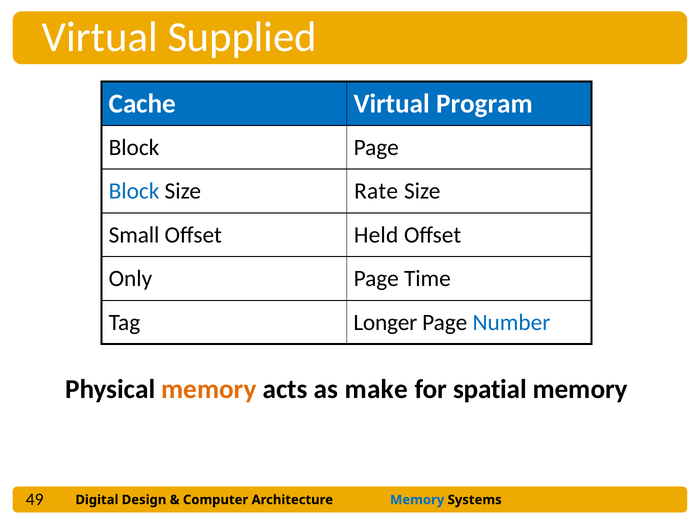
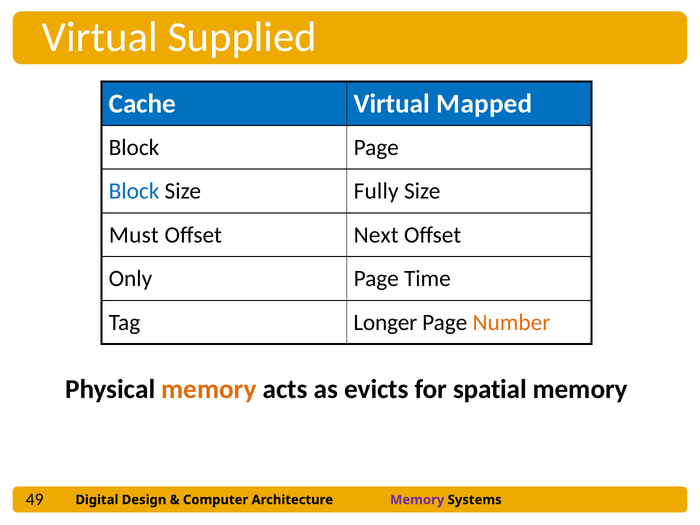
Program: Program -> Mapped (484, 104)
Rate: Rate -> Fully (376, 191)
Small: Small -> Must (134, 235)
Held: Held -> Next (376, 235)
Number colour: blue -> orange (512, 322)
make: make -> evicts (376, 389)
Memory colour: blue -> purple (417, 500)
